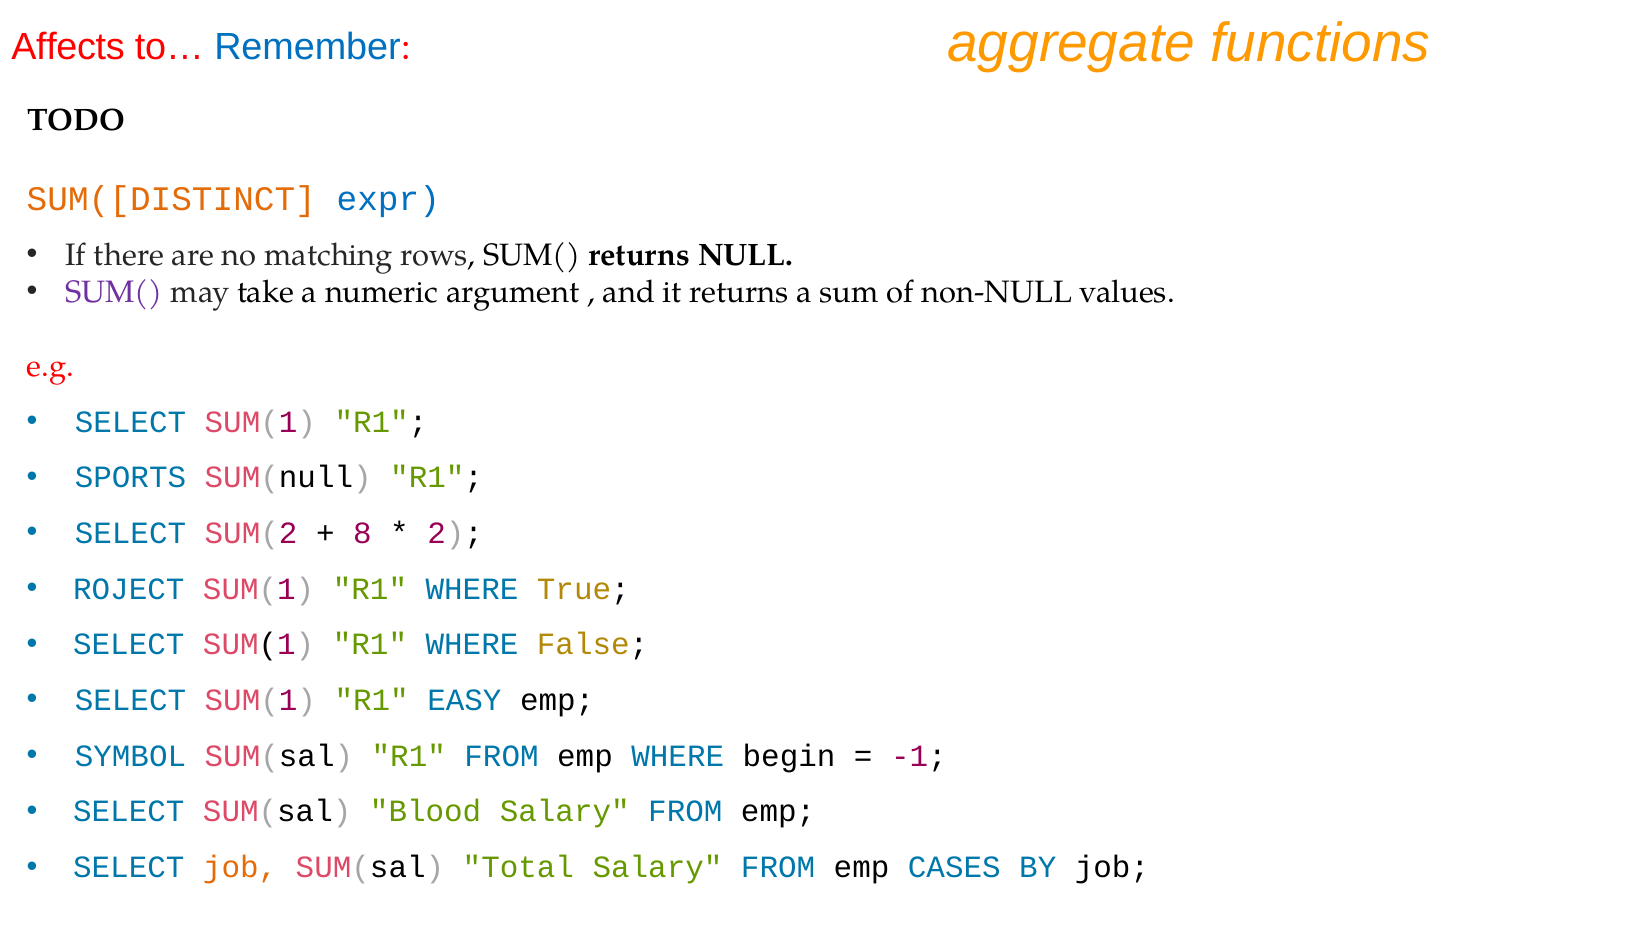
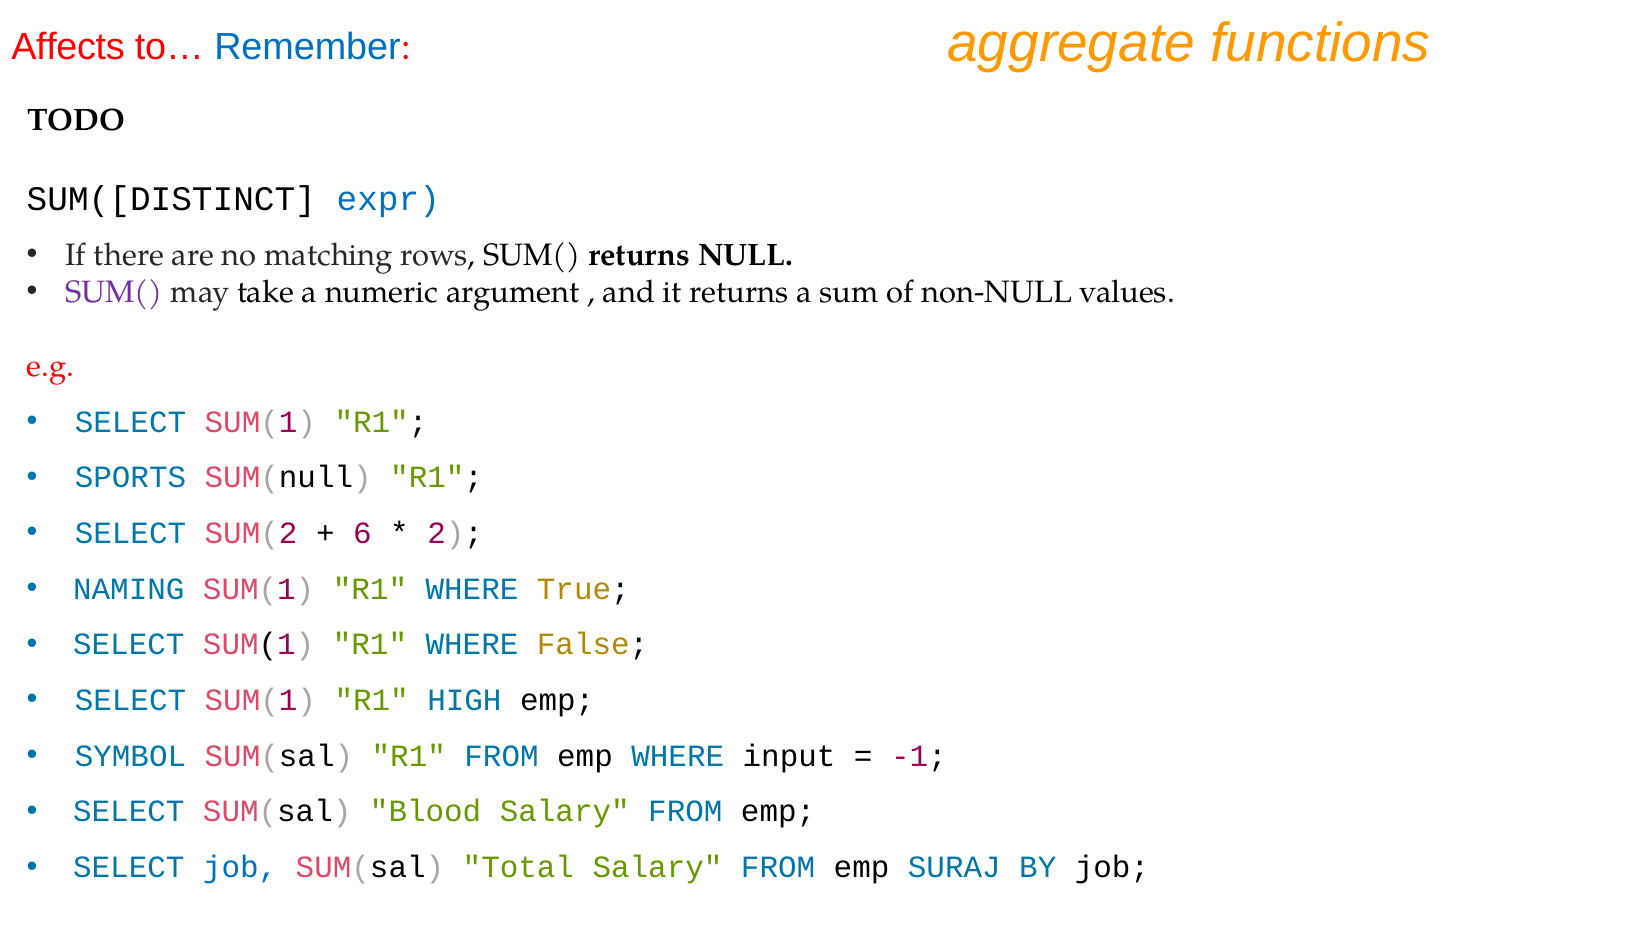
SUM([DISTINCT colour: orange -> black (171, 199)
8: 8 -> 6 (362, 533)
ROJECT: ROJECT -> NAMING (129, 589)
EASY: EASY -> HIGH (464, 700)
begin: begin -> input (789, 756)
job colour: orange -> blue (240, 867)
CASES: CASES -> SURAJ (954, 867)
